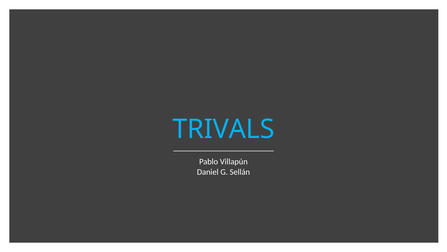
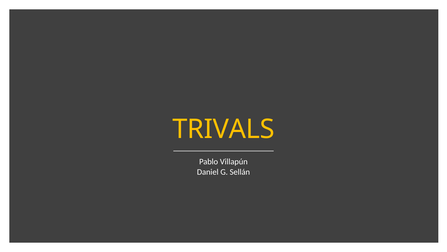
TRIVALS colour: light blue -> yellow (224, 129)
